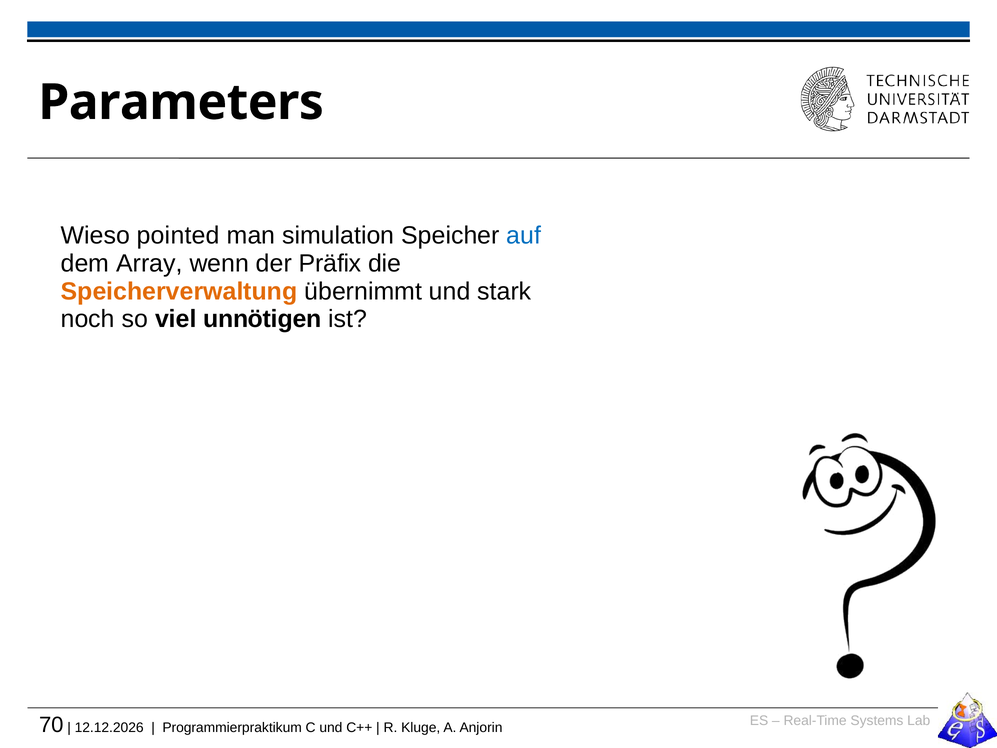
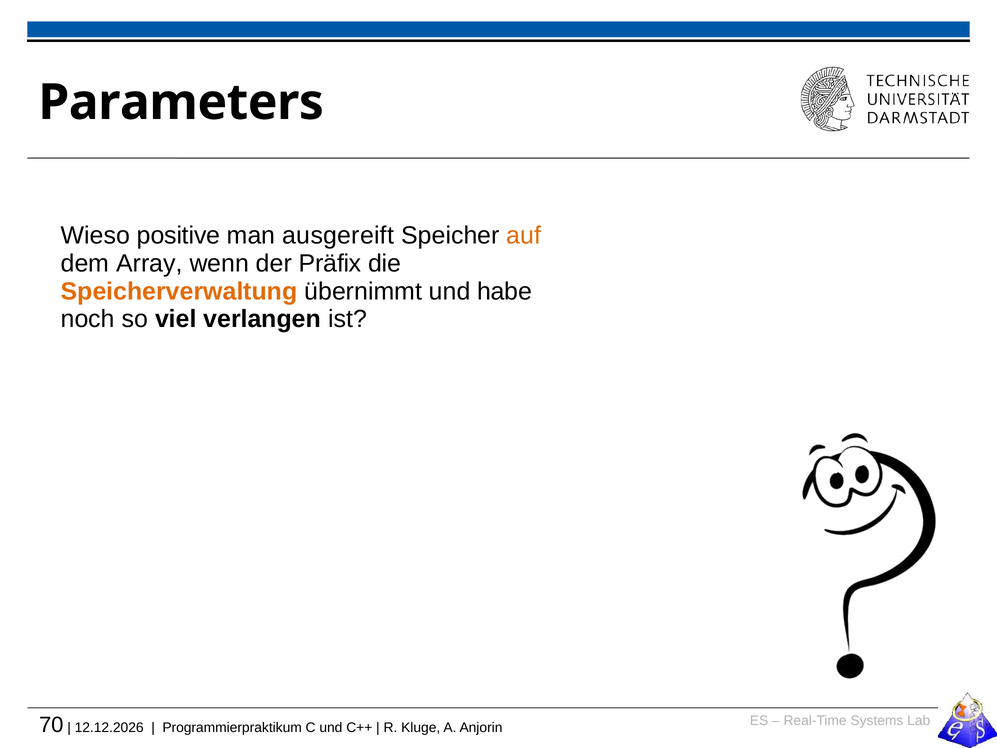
pointed: pointed -> positive (179, 236)
simulation: simulation -> ausgereift (338, 236)
auf colour: blue -> orange (524, 236)
stark: stark -> habe (505, 291)
unnötigen: unnötigen -> verlangen (262, 319)
